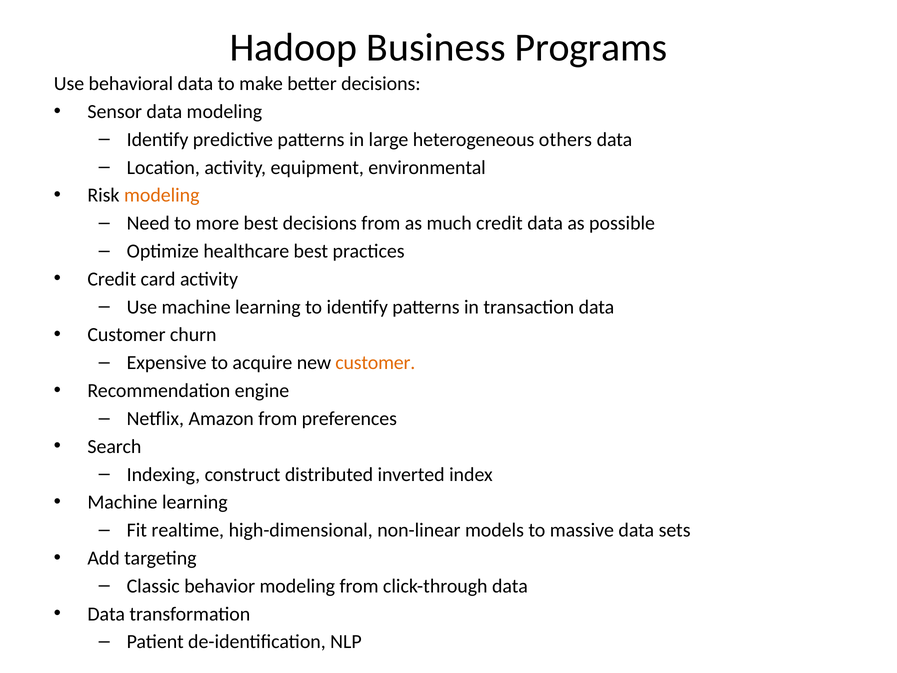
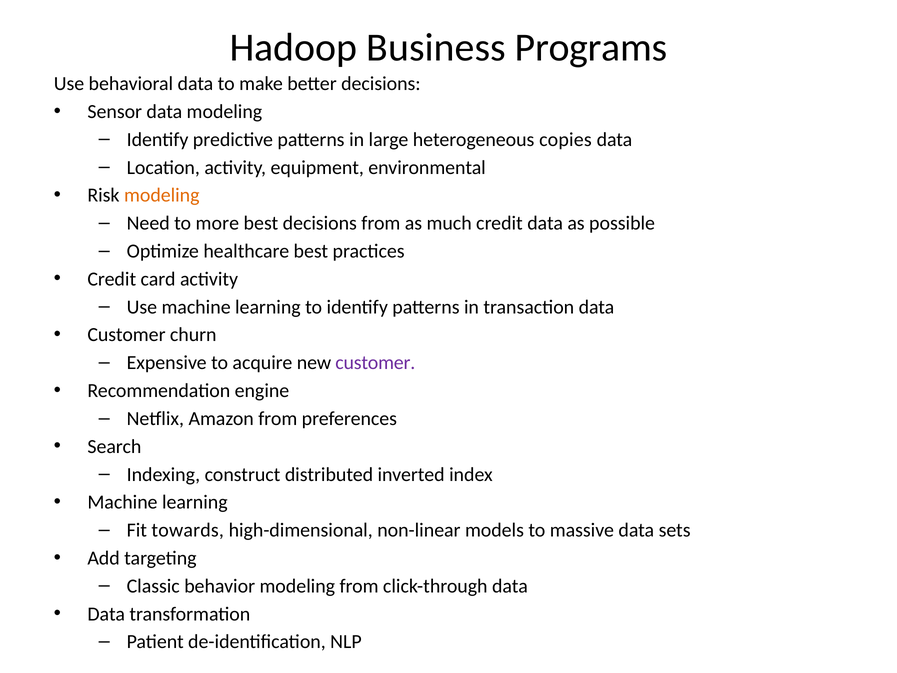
others: others -> copies (565, 139)
customer colour: orange -> purple (375, 363)
realtime: realtime -> towards (188, 530)
